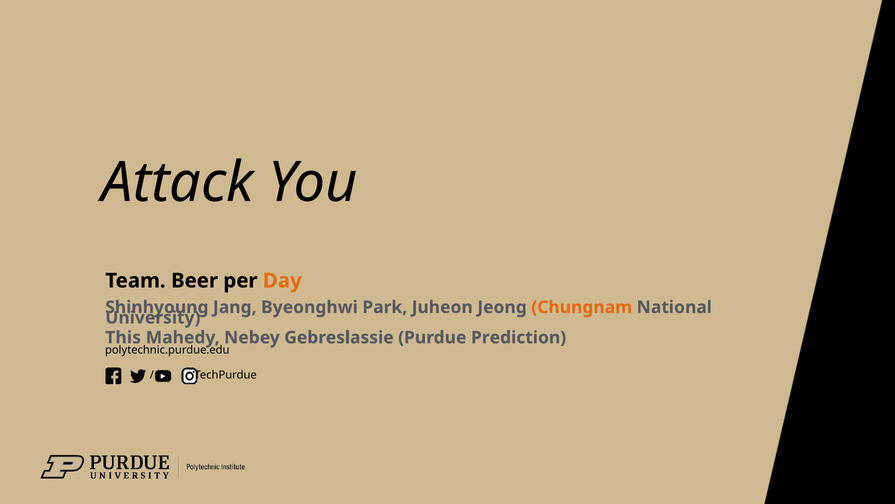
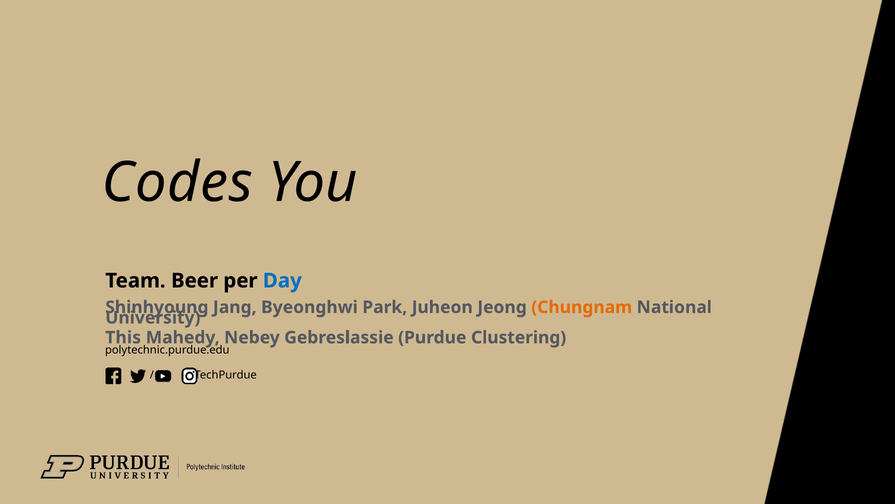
Attack: Attack -> Codes (177, 183)
Day colour: orange -> blue (282, 280)
Prediction: Prediction -> Clustering (519, 337)
